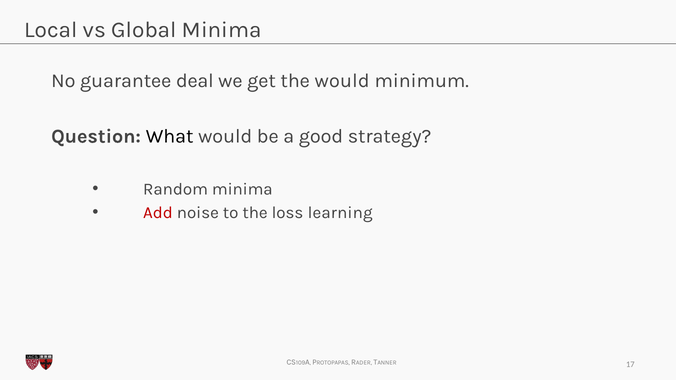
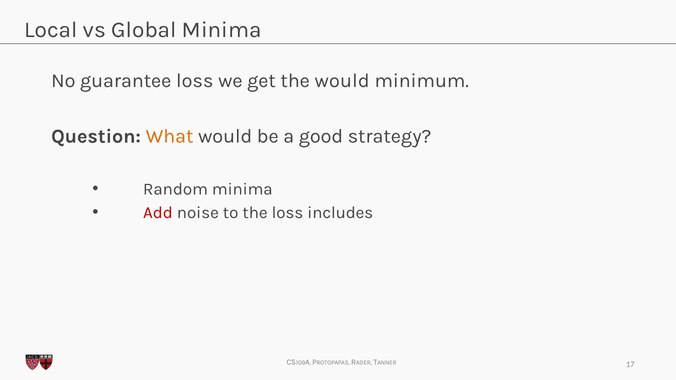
guarantee deal: deal -> loss (195, 81)
What colour: black -> orange (170, 136)
learning: learning -> includes (340, 213)
